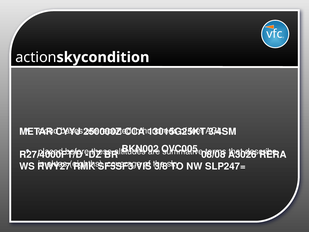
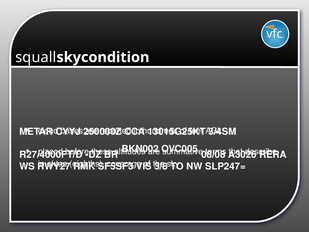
action: action -> squall (36, 57)
